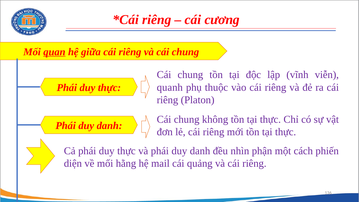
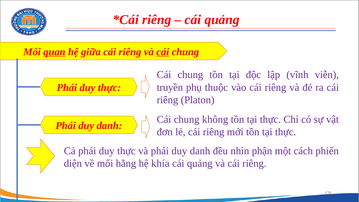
cương: cương -> quảng (222, 20)
cái underline: none -> present (163, 52)
quanh: quanh -> truyền (170, 87)
mail: mail -> khía (160, 163)
